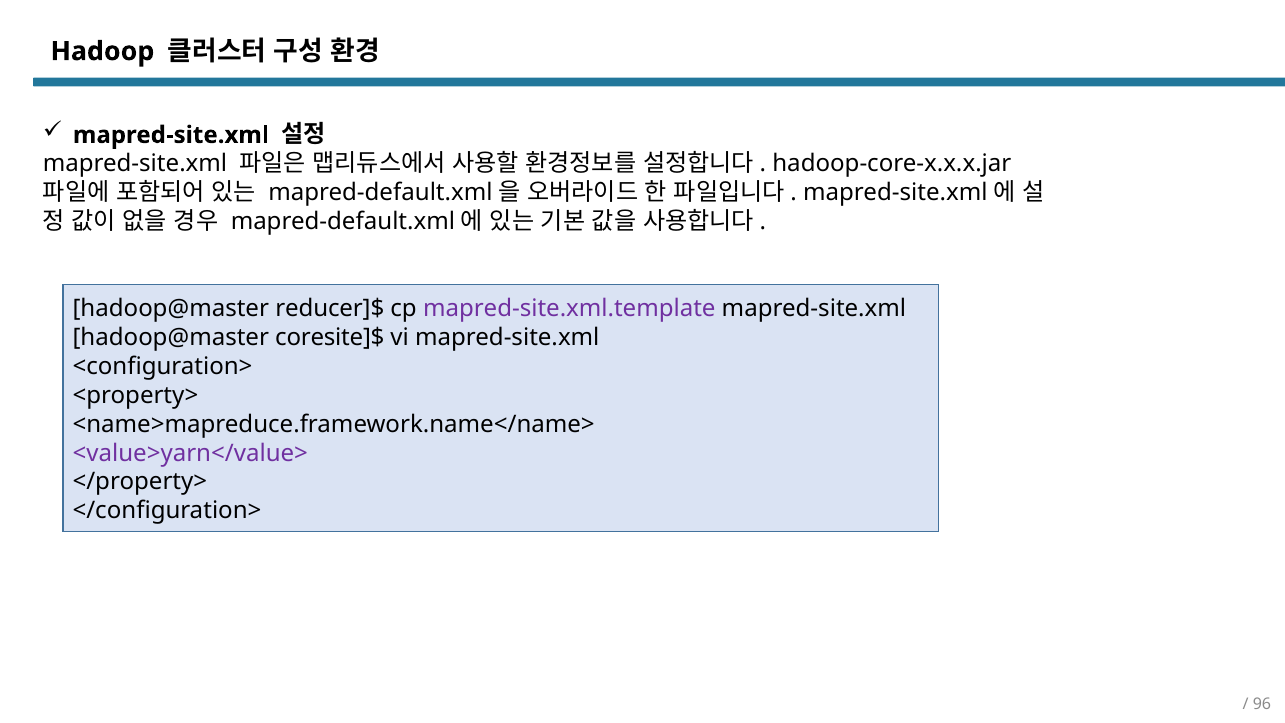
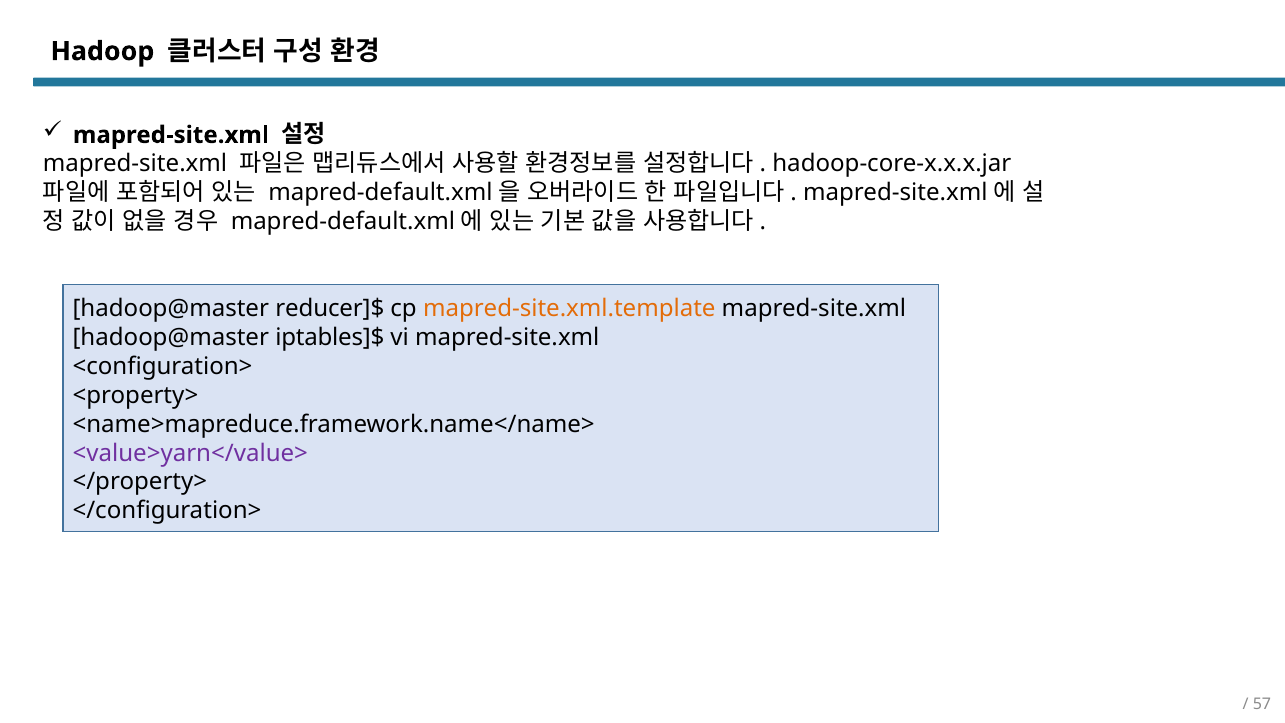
mapred-site.xml.template colour: purple -> orange (569, 308)
coresite]$: coresite]$ -> iptables]$ (330, 337)
96: 96 -> 57 (1262, 704)
